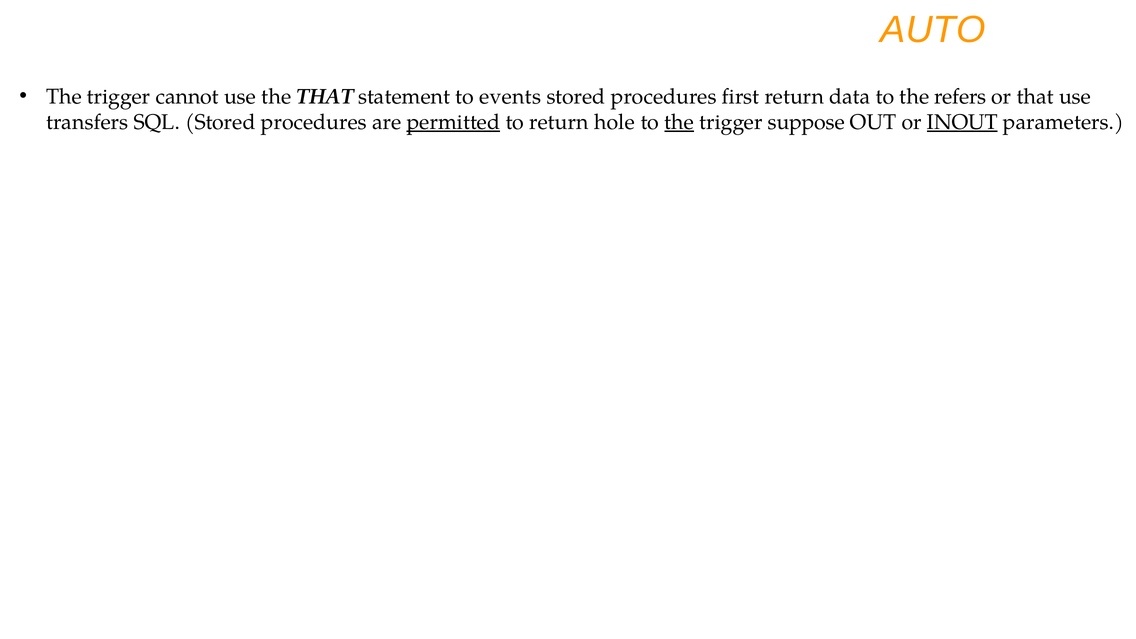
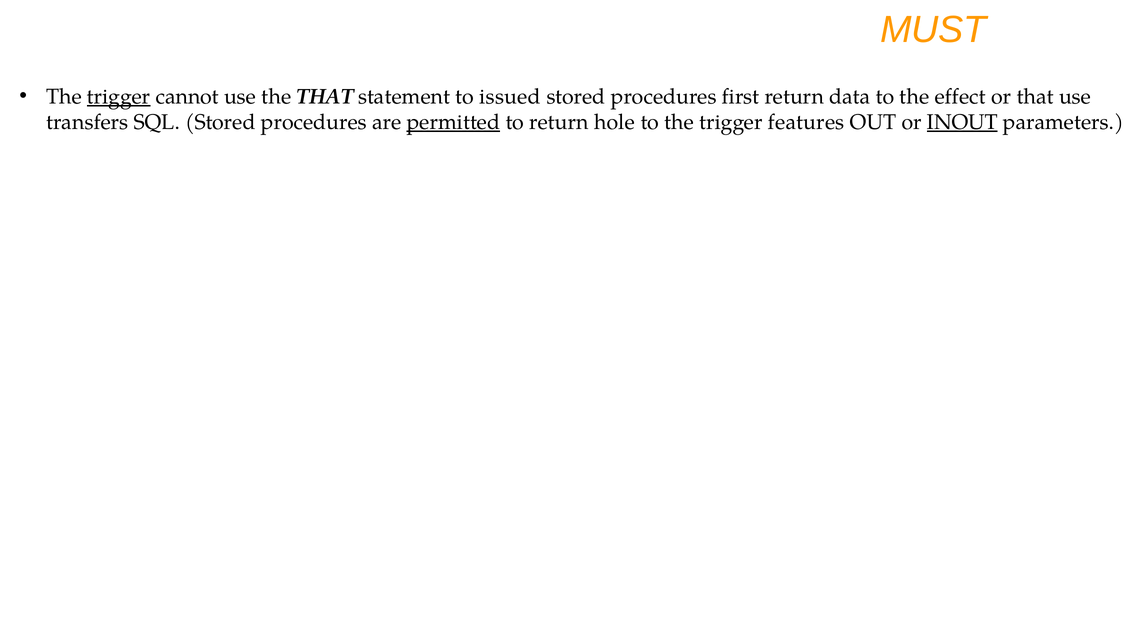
AUTO: AUTO -> MUST (933, 30)
trigger underline: none -> present (119, 97)
events: events -> issued (510, 97)
refers: refers -> effect (960, 97)
the underline: present -> none (679, 122)
suppose: suppose -> features (806, 122)
